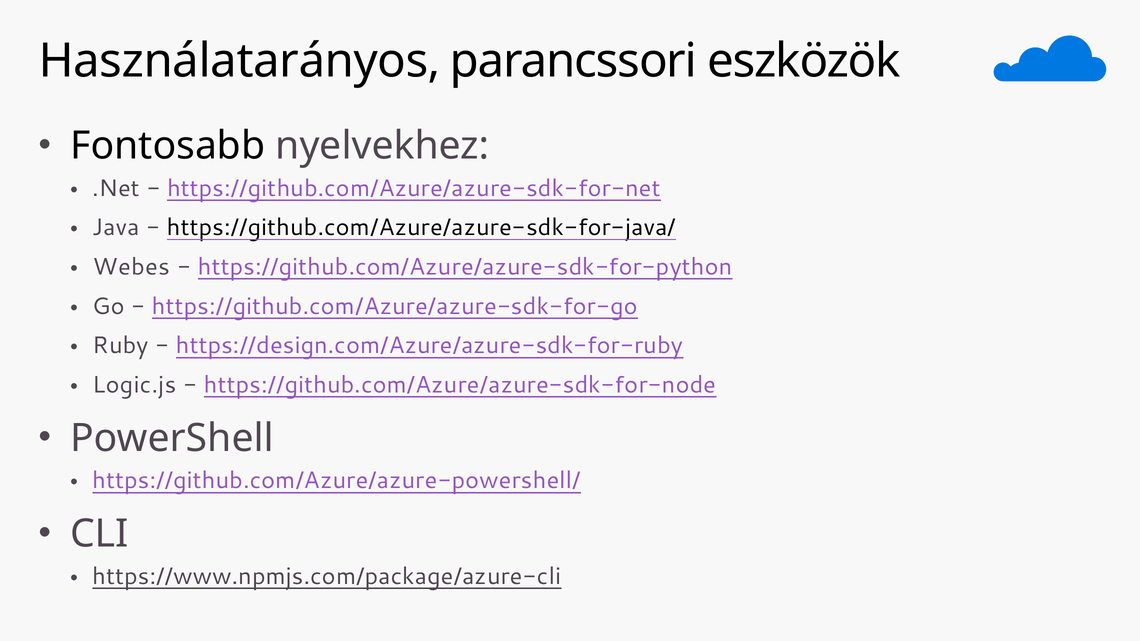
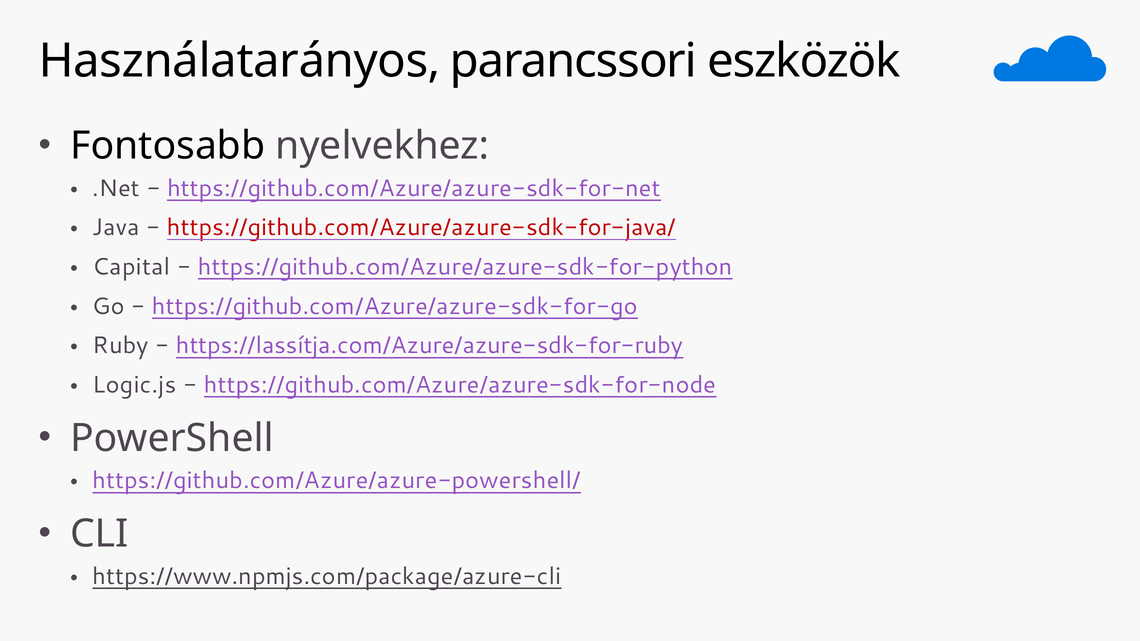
https://github.com/Azure/azure-sdk-for-java/ colour: black -> red (421, 228)
Webes: Webes -> Capital (131, 267)
https://design.com/Azure/azure-sdk-for-ruby: https://design.com/Azure/azure-sdk-for-ruby -> https://lassítja.com/Azure/azure-sdk-for-ruby (430, 346)
